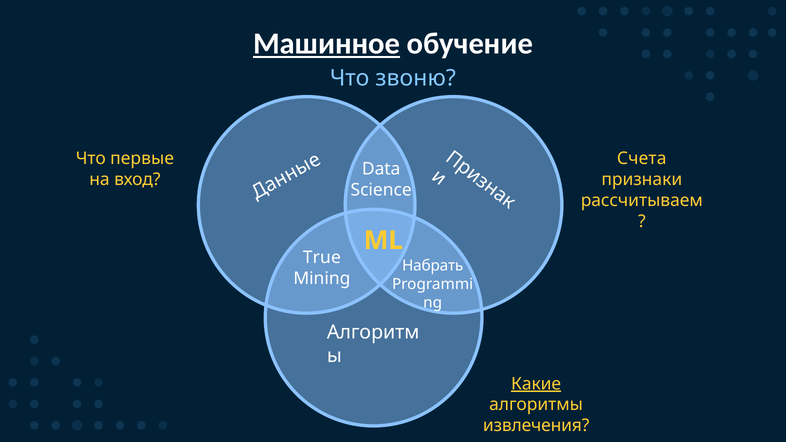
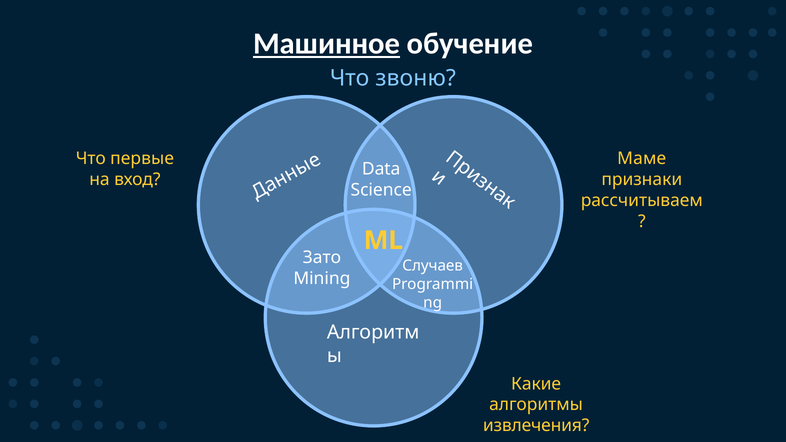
Счета: Счета -> Маме (642, 159)
True: True -> Зато (322, 258)
Набрать: Набрать -> Случаев (433, 266)
Какие underline: present -> none (536, 384)
